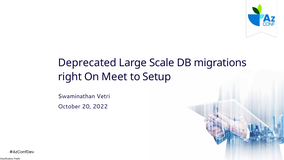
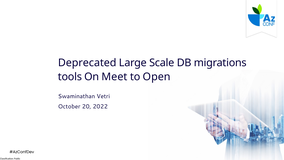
right: right -> tools (70, 77)
Setup: Setup -> Open (157, 77)
